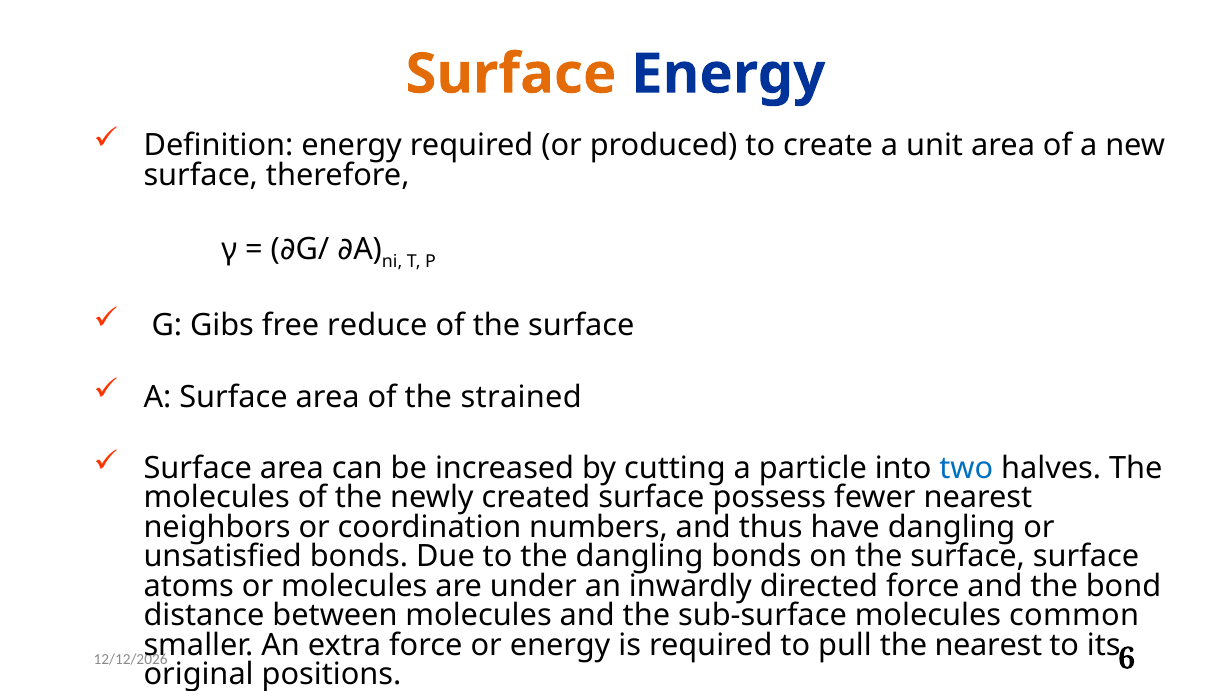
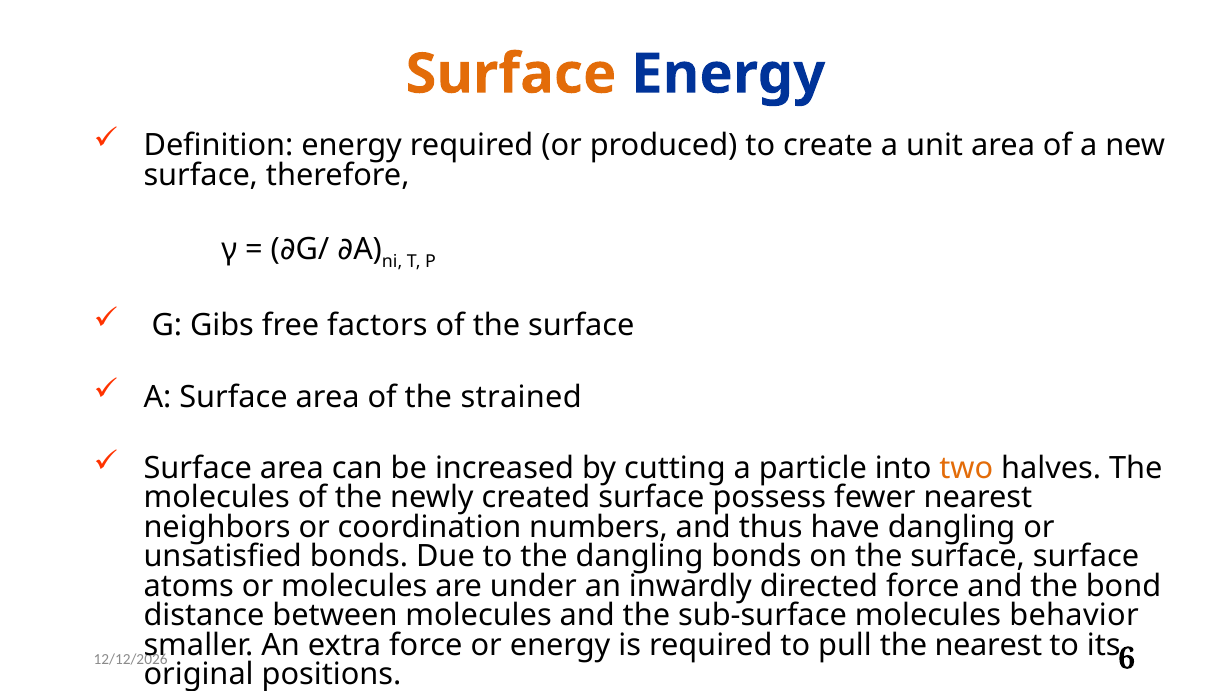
reduce: reduce -> factors (377, 326)
two colour: blue -> orange (966, 468)
common: common -> behavior (1074, 616)
